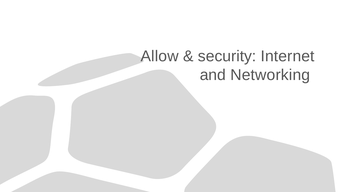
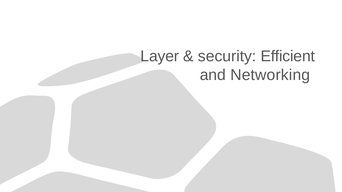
Allow: Allow -> Layer (160, 56)
Internet: Internet -> Efficient (288, 56)
